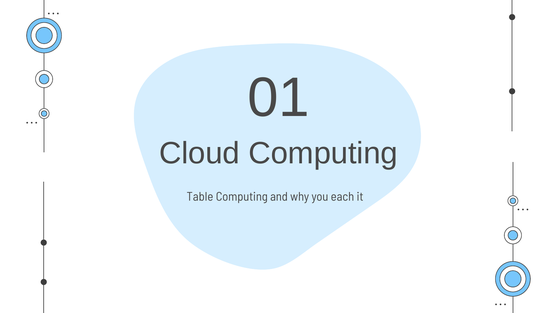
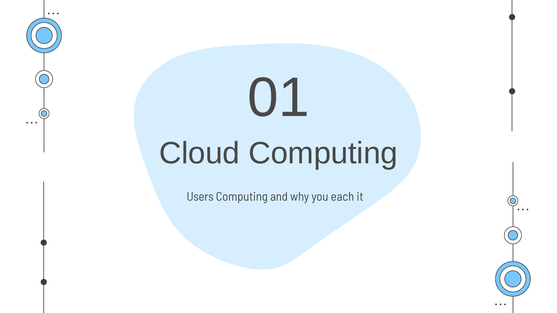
Table: Table -> Users (200, 197)
